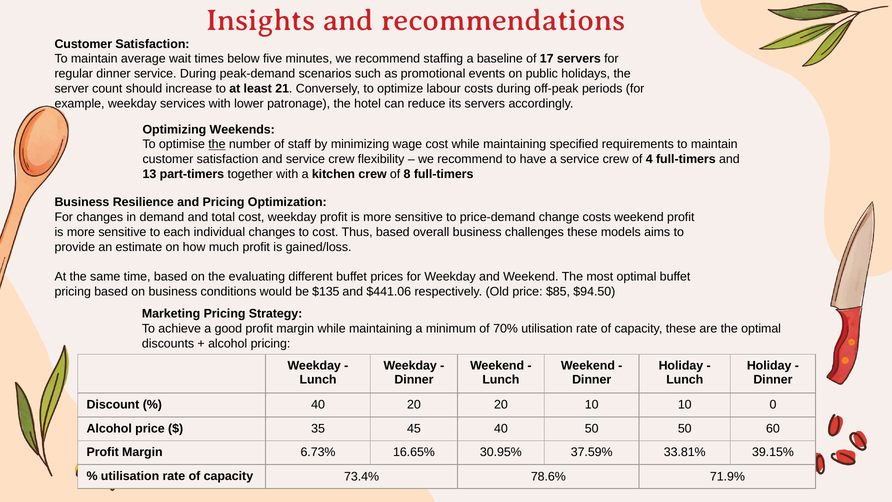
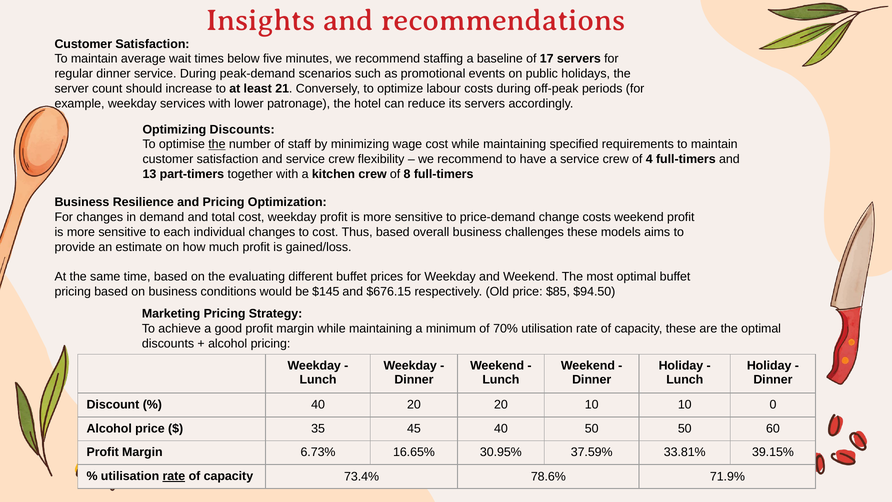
Optimizing Weekends: Weekends -> Discounts (242, 129)
$135: $135 -> $145 (326, 292)
$441.06: $441.06 -> $676.15 (389, 292)
rate underline: none -> present (174, 476)
